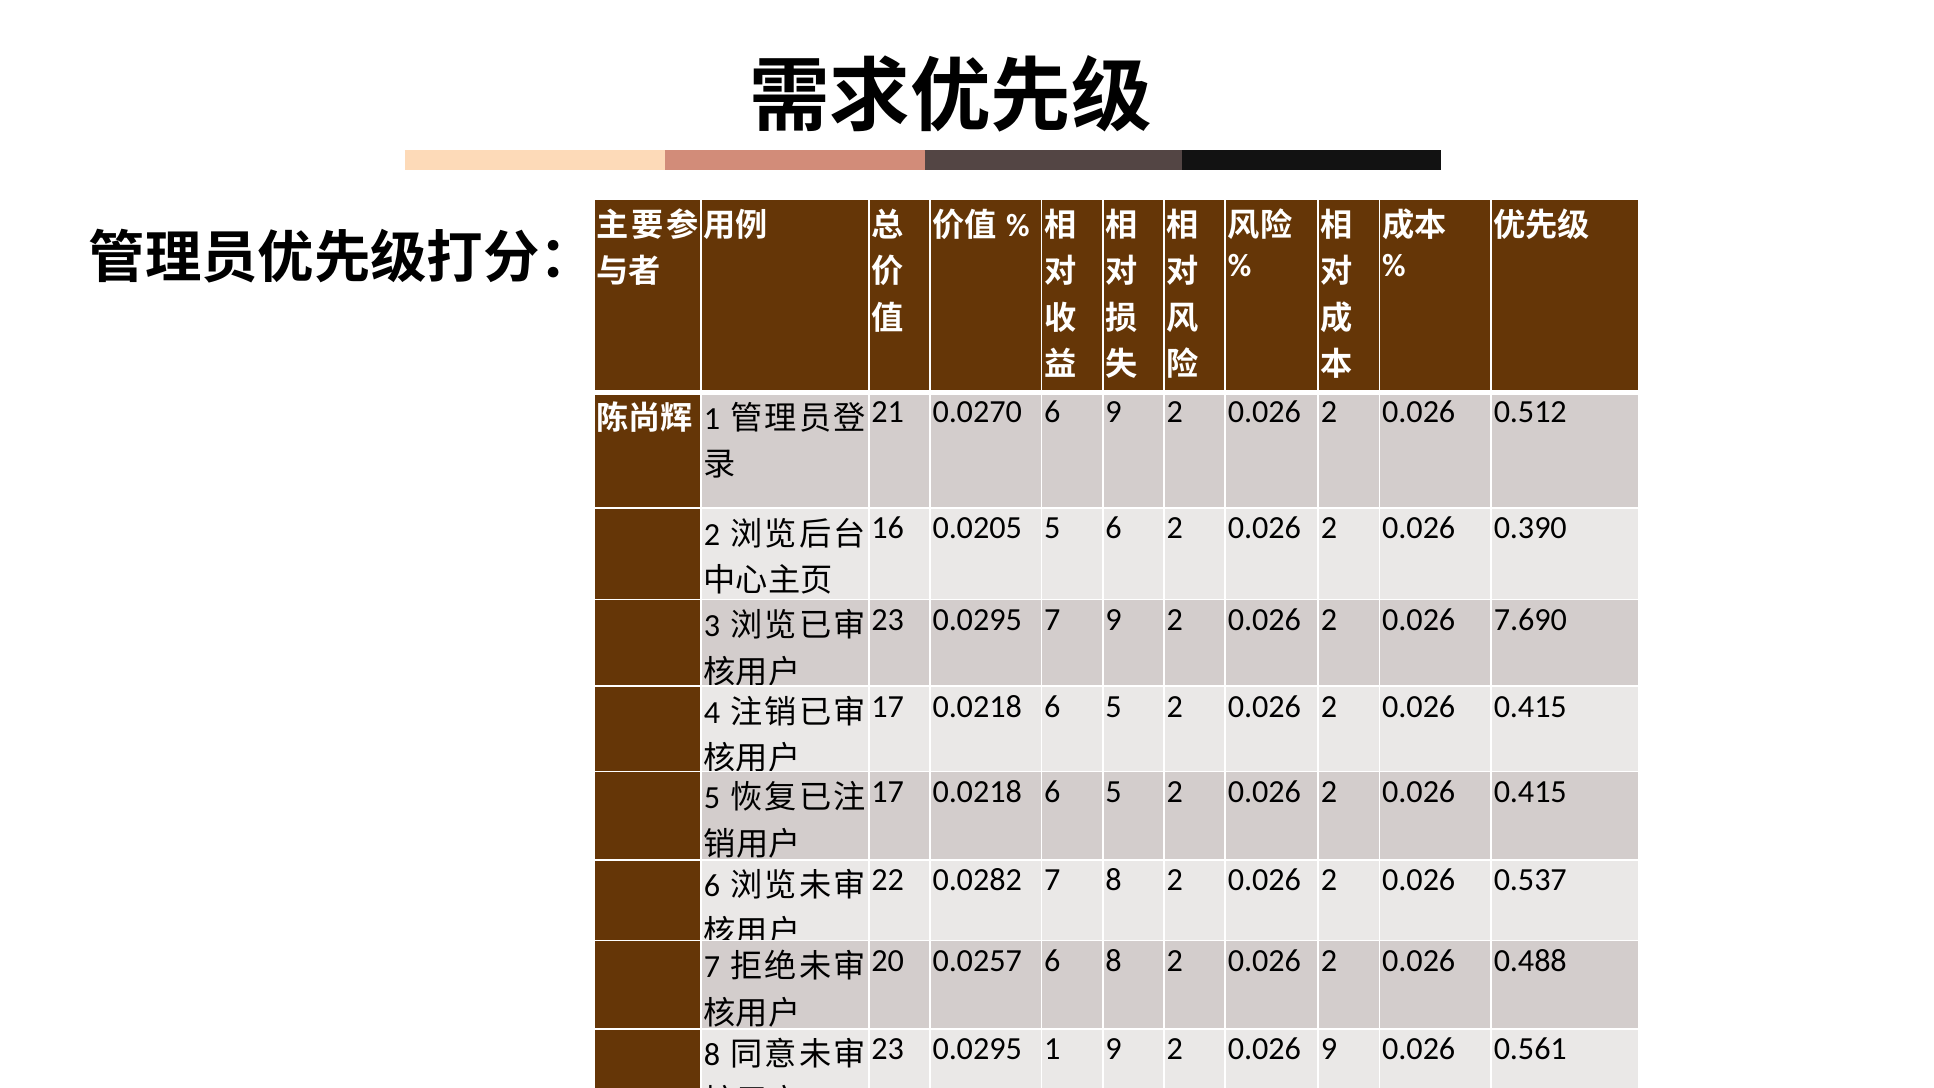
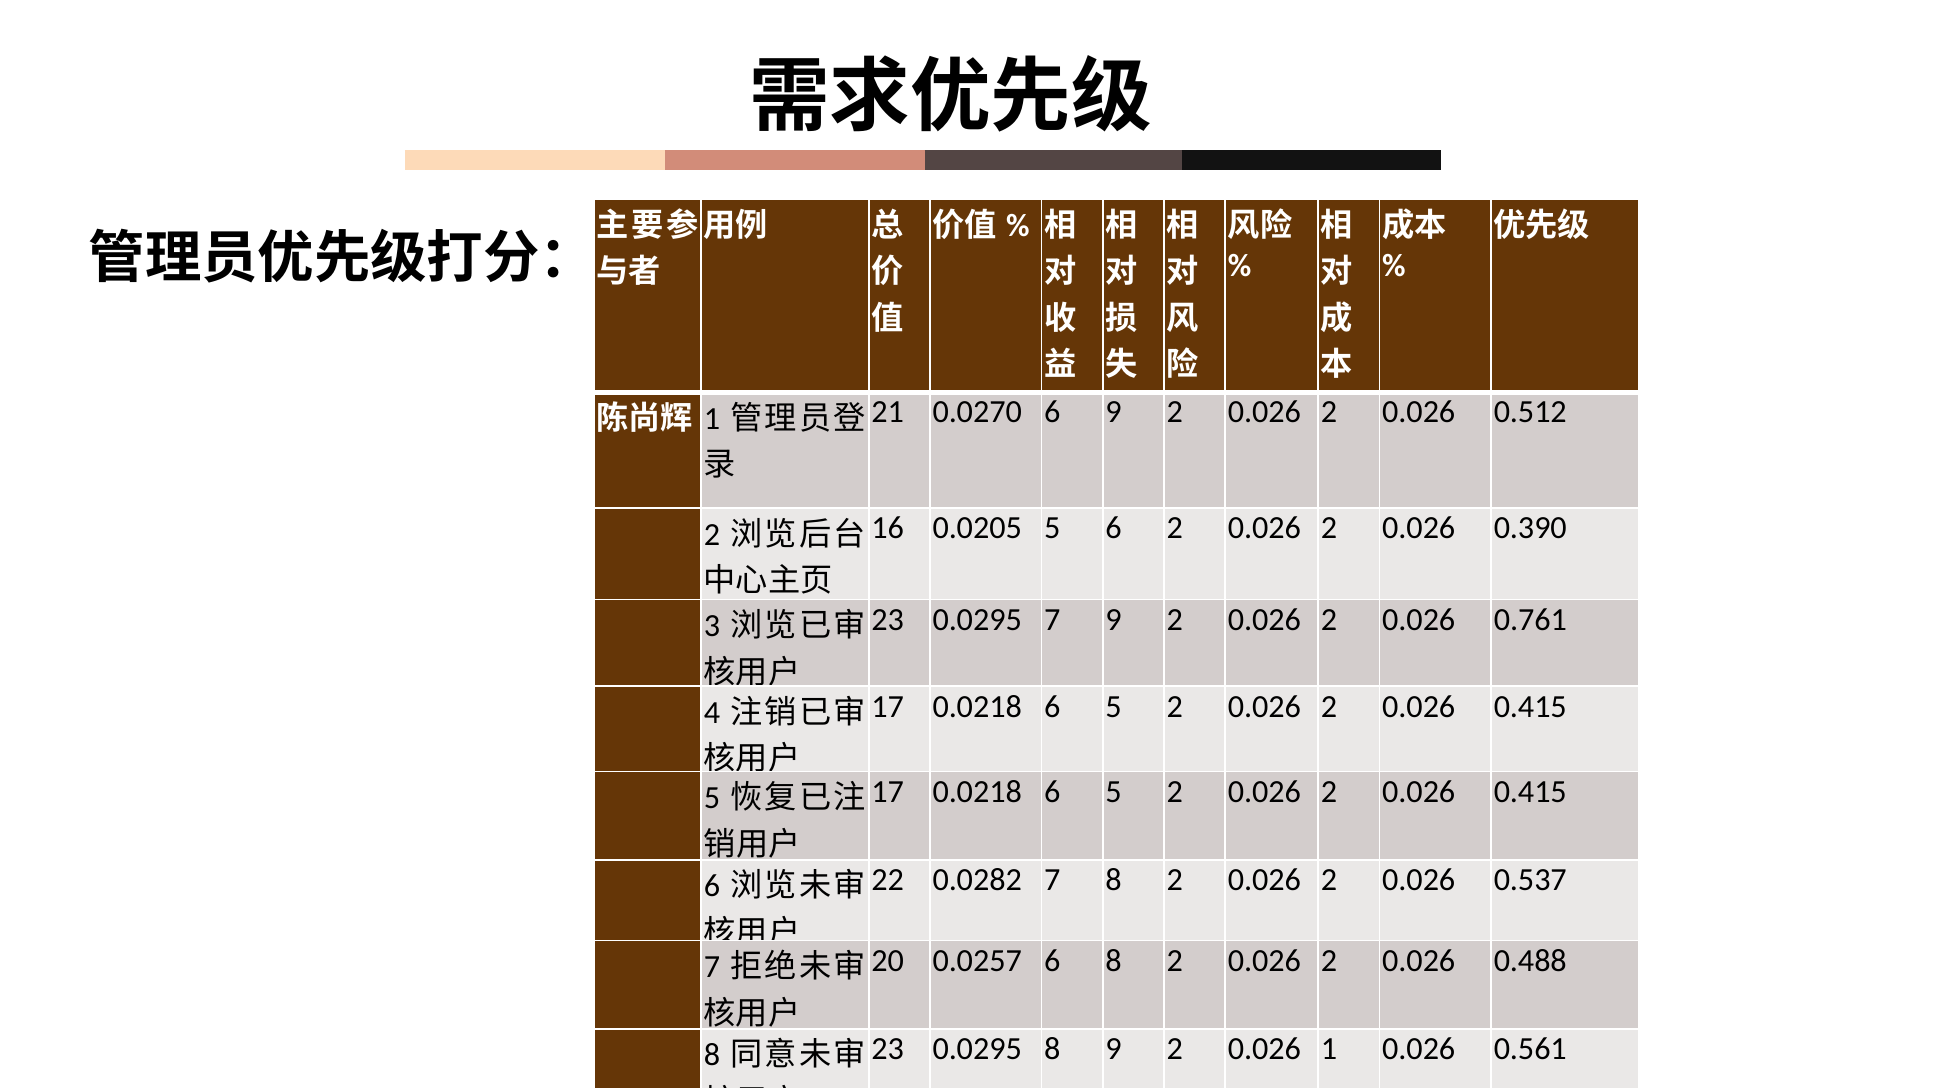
7.690: 7.690 -> 0.761 (1530, 620)
0.0295 1: 1 -> 8 (1052, 1049)
0.026 9: 9 -> 1 (1329, 1049)
